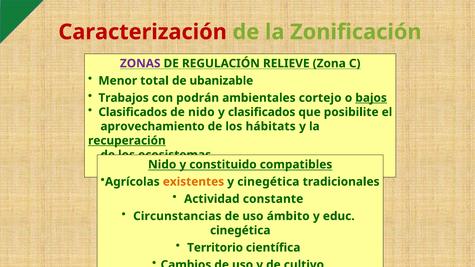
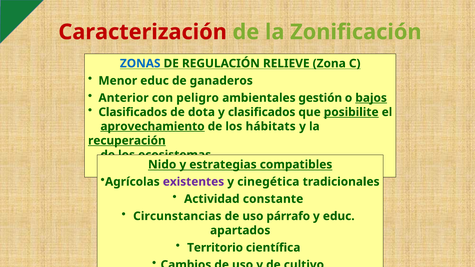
ZONAS colour: purple -> blue (140, 63)
Menor total: total -> educ (155, 81)
ubanizable: ubanizable -> ganaderos (221, 81)
Trabajos: Trabajos -> Anterior (124, 98)
podrán: podrán -> peligro (198, 98)
cortejo: cortejo -> gestión (320, 98)
de nido: nido -> dota (201, 112)
posibilite underline: none -> present (351, 112)
aprovechamiento underline: none -> present (153, 126)
constituido: constituido -> estrategias (223, 165)
existentes colour: orange -> purple (193, 182)
ámbito: ámbito -> párrafo (288, 216)
cinegética: cinegética -> apartados (240, 231)
